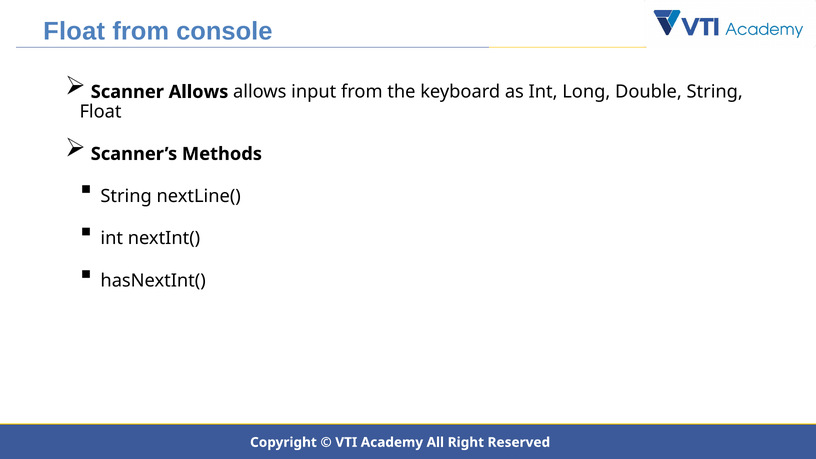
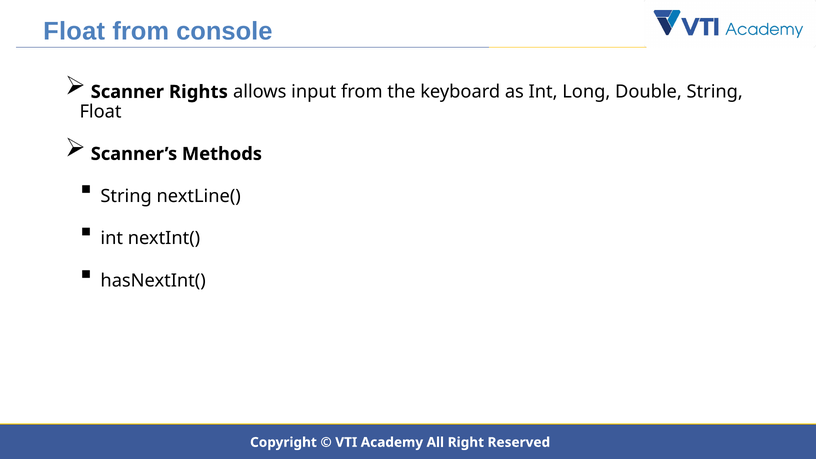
Scanner Allows: Allows -> Rights (198, 92)
